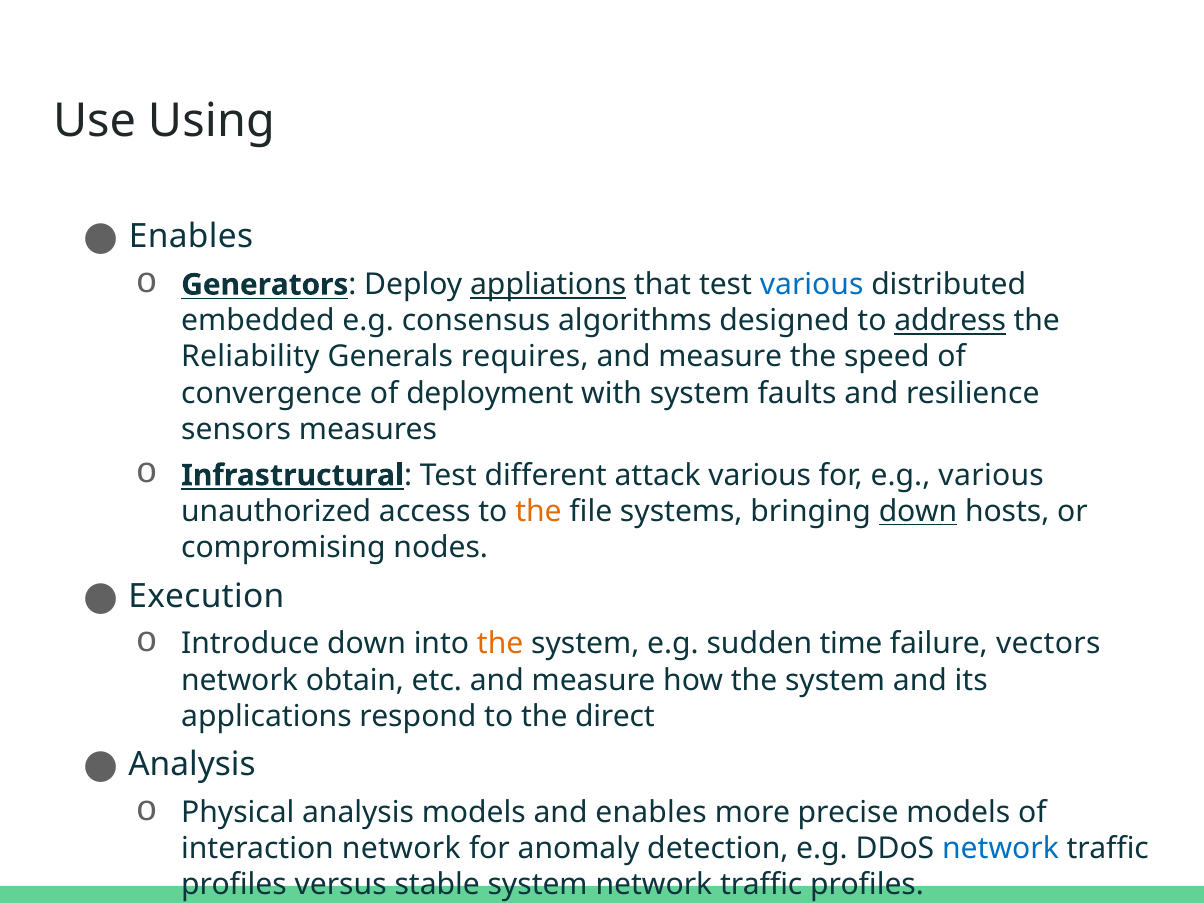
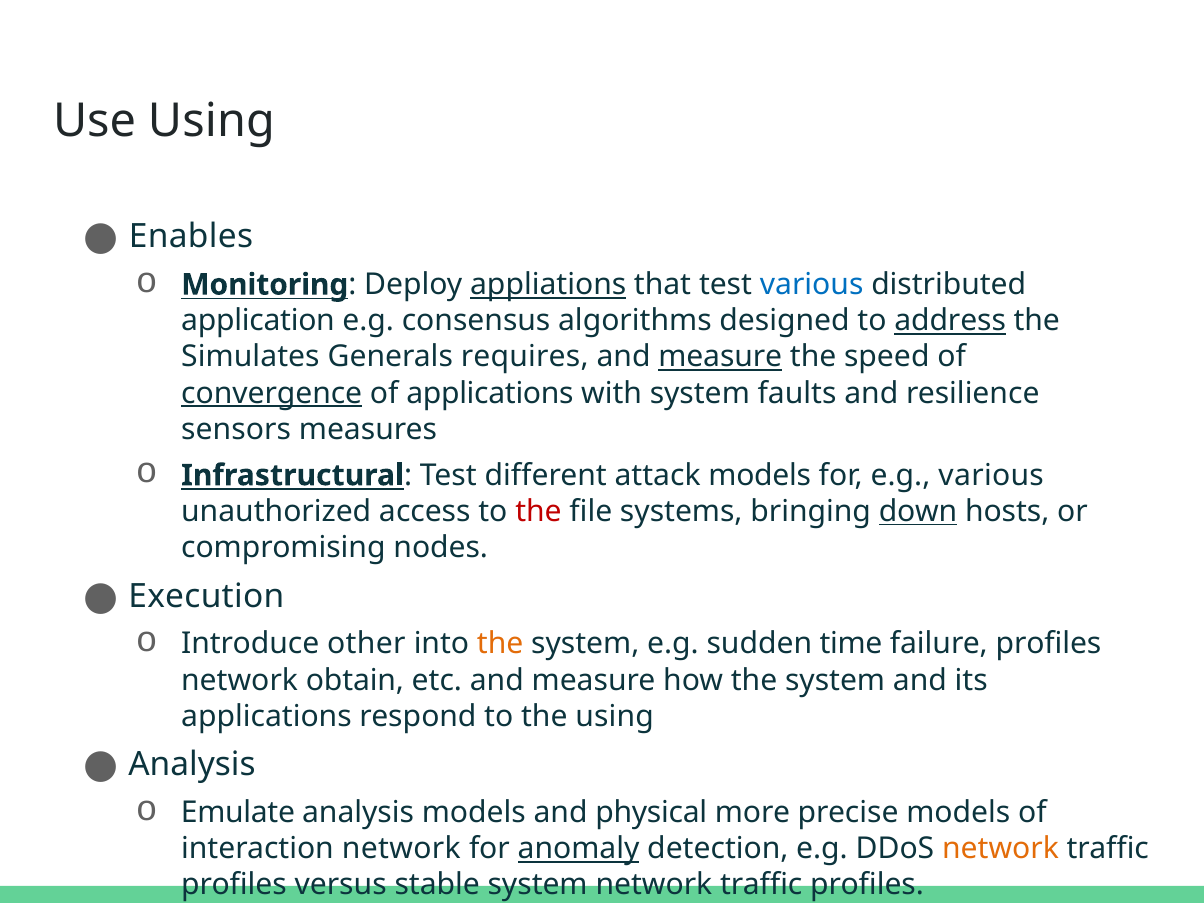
Generators: Generators -> Monitoring (265, 285)
embedded: embedded -> application (258, 321)
Reliability: Reliability -> Simulates (250, 357)
measure underline: none -> present (720, 357)
convergence underline: none -> present (272, 393)
of deployment: deployment -> applications (490, 393)
attack various: various -> models (760, 475)
the colour: orange -> red (539, 511)
Introduce down: down -> other (366, 644)
failure vectors: vectors -> profiles (1048, 644)
the direct: direct -> using (615, 716)
Physical: Physical -> Emulate (238, 813)
and enables: enables -> physical (651, 813)
anomaly underline: none -> present (579, 849)
network colour: blue -> orange (1000, 849)
